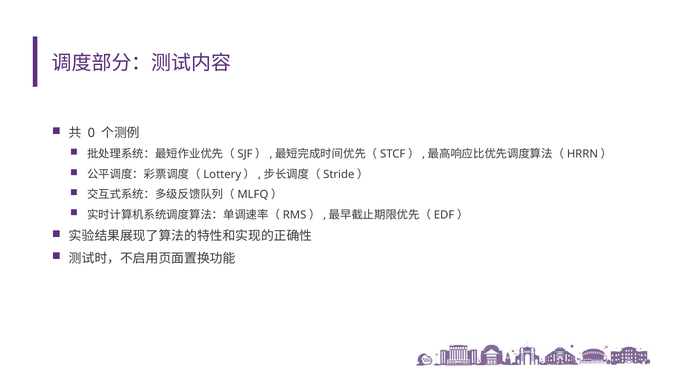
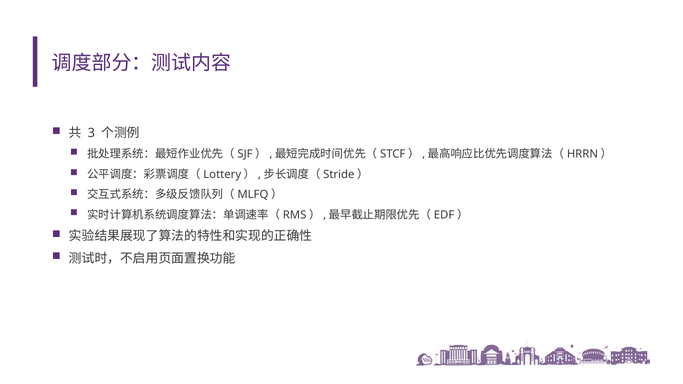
0: 0 -> 3 (91, 133)
